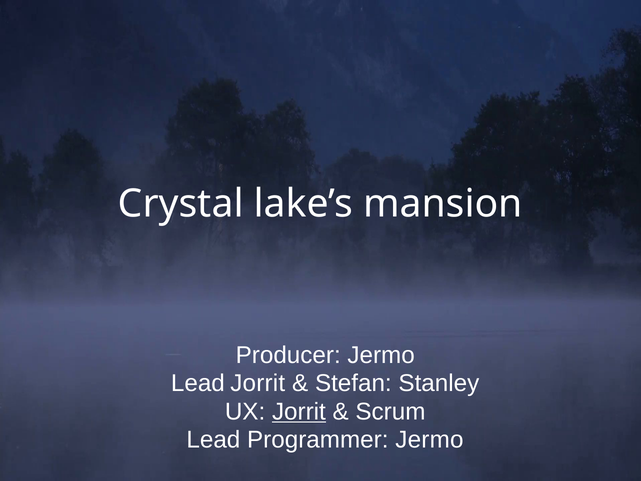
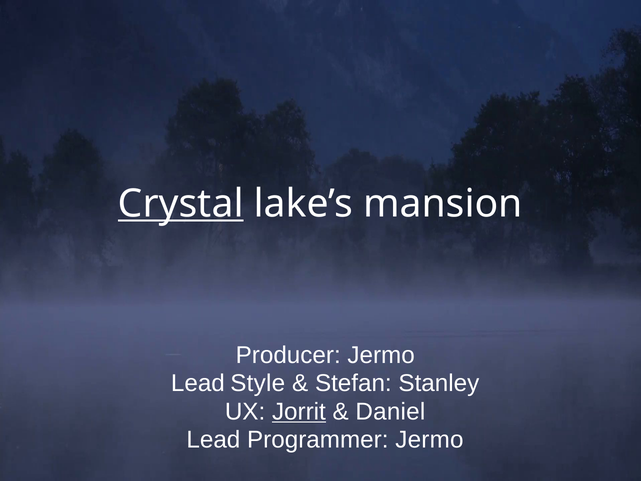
Crystal underline: none -> present (181, 204)
Lead Jorrit: Jorrit -> Style (258, 383)
Scrum: Scrum -> Daniel (390, 411)
